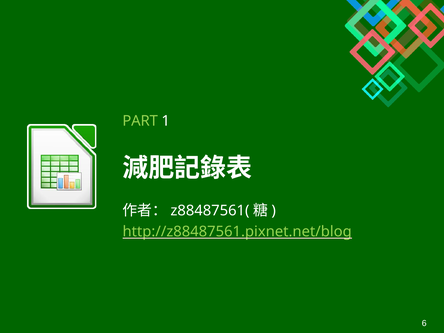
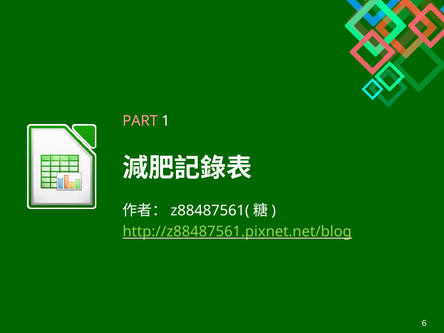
PART colour: light green -> pink (140, 121)
